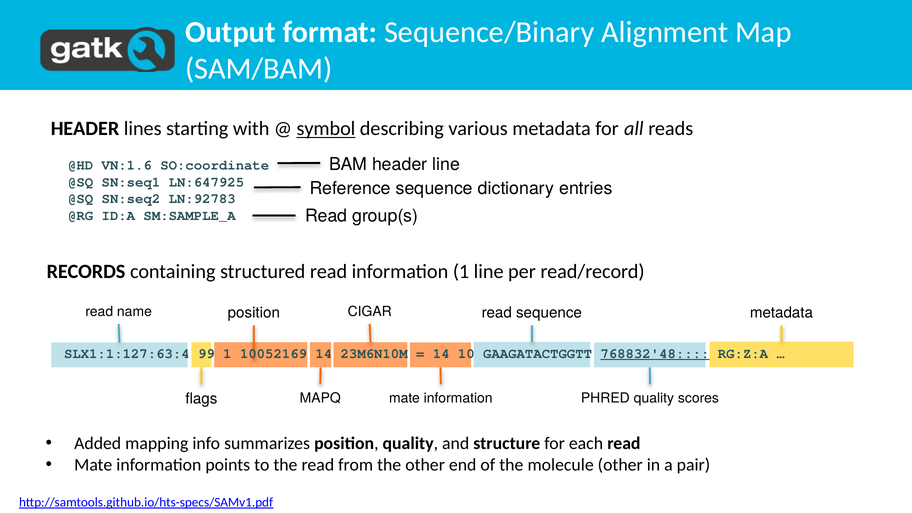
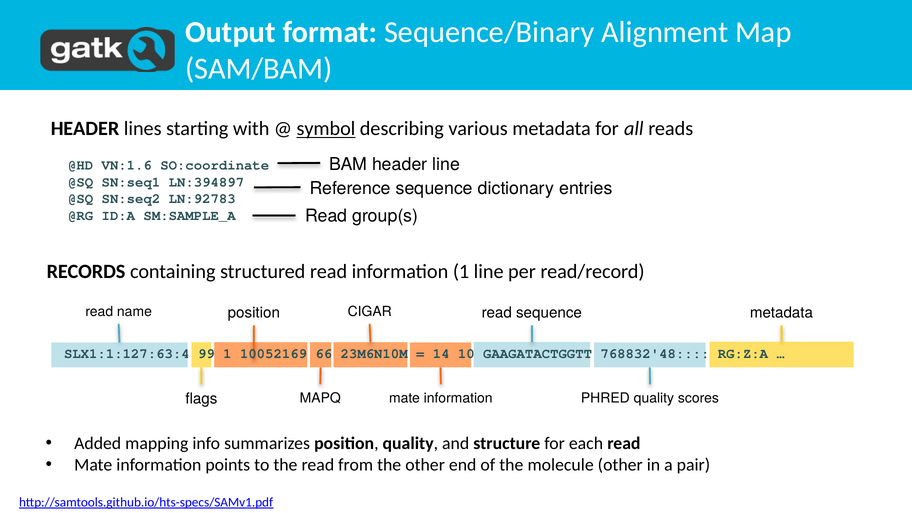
LN:647925: LN:647925 -> LN:394897 (206, 182)
10052169 14: 14 -> 66 (324, 353)
768832'48 underline: present -> none (655, 353)
